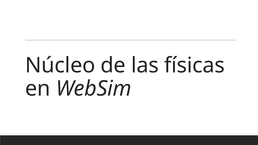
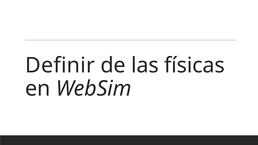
Núcleo: Núcleo -> Definir (60, 66)
